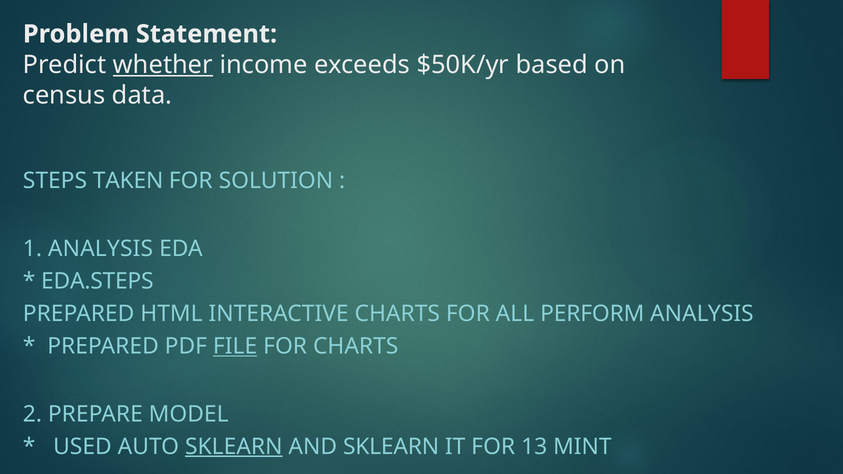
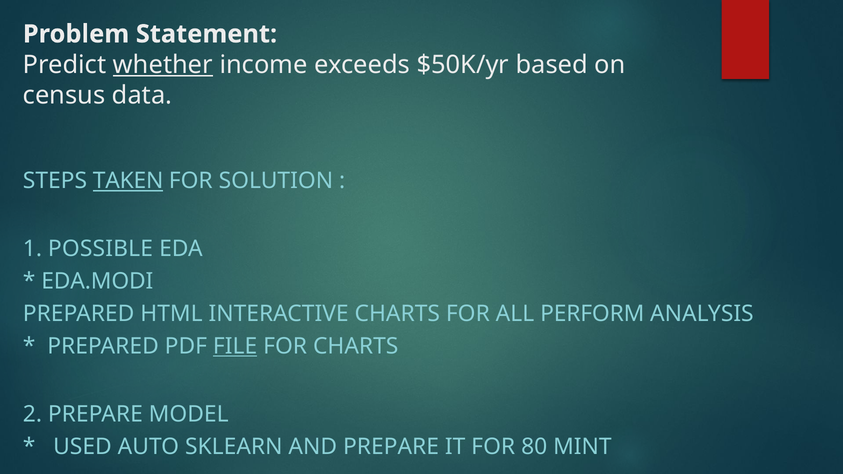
TAKEN underline: none -> present (128, 181)
1 ANALYSIS: ANALYSIS -> POSSIBLE (100, 249)
EDA.STEPS: EDA.STEPS -> EDA.MODI (97, 281)
SKLEARN underline: present -> none (234, 447)
AND SKLEARN: SKLEARN -> PREPARE (391, 447)
13: 13 -> 80 (534, 447)
